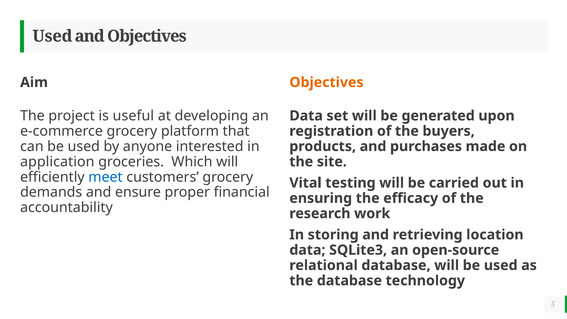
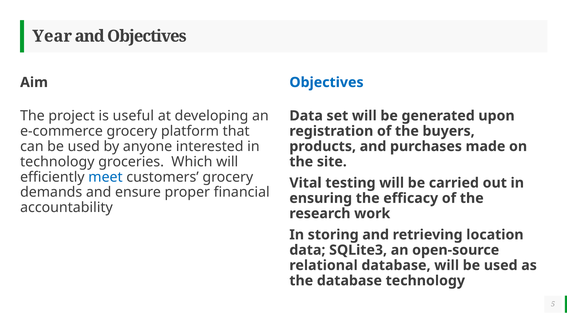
Used: Used -> Year (52, 36)
Objectives colour: orange -> blue (326, 82)
application: application -> technology (57, 162)
